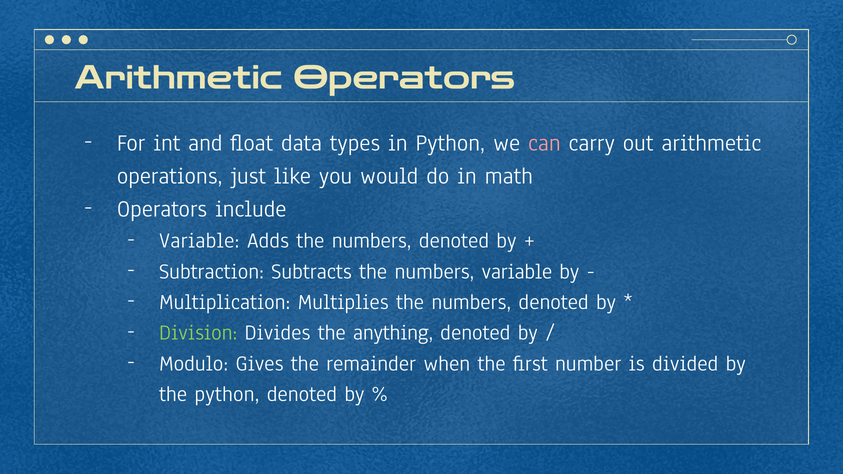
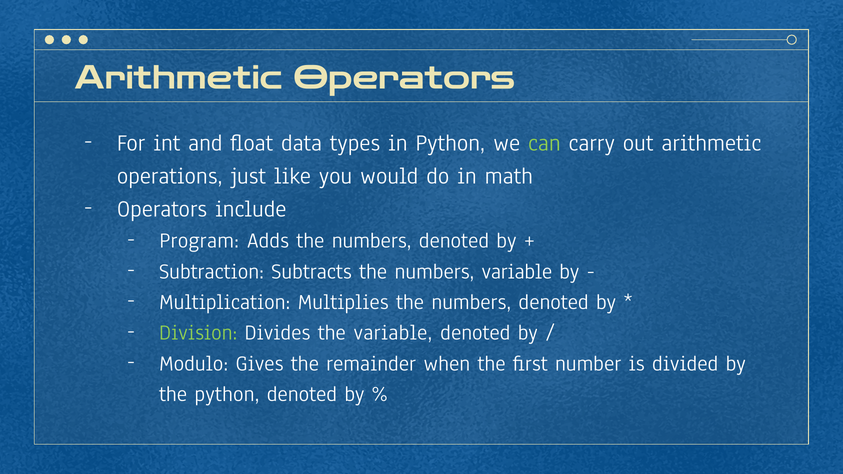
can colour: pink -> light green (544, 143)
Variable: Variable -> Program (199, 241)
the anything: anything -> variable (393, 333)
